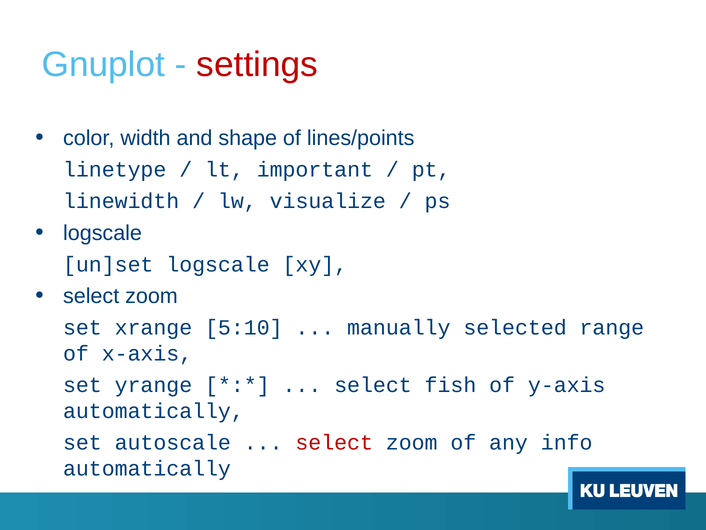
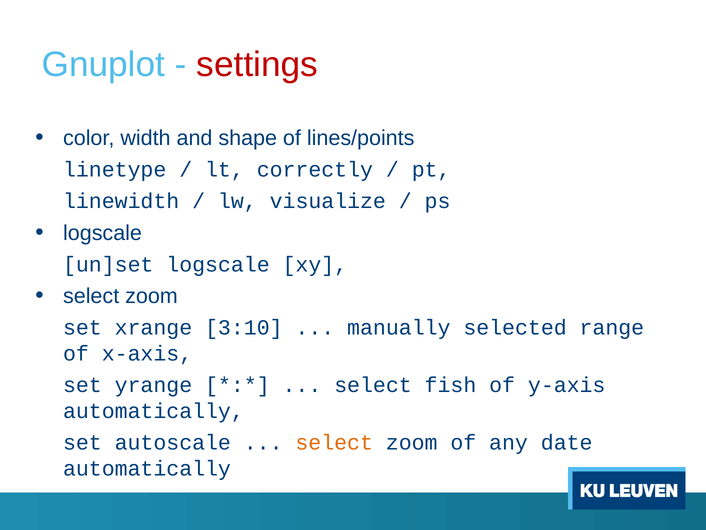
important: important -> correctly (315, 170)
5:10: 5:10 -> 3:10 (244, 327)
select colour: red -> orange (334, 442)
info: info -> date (567, 442)
